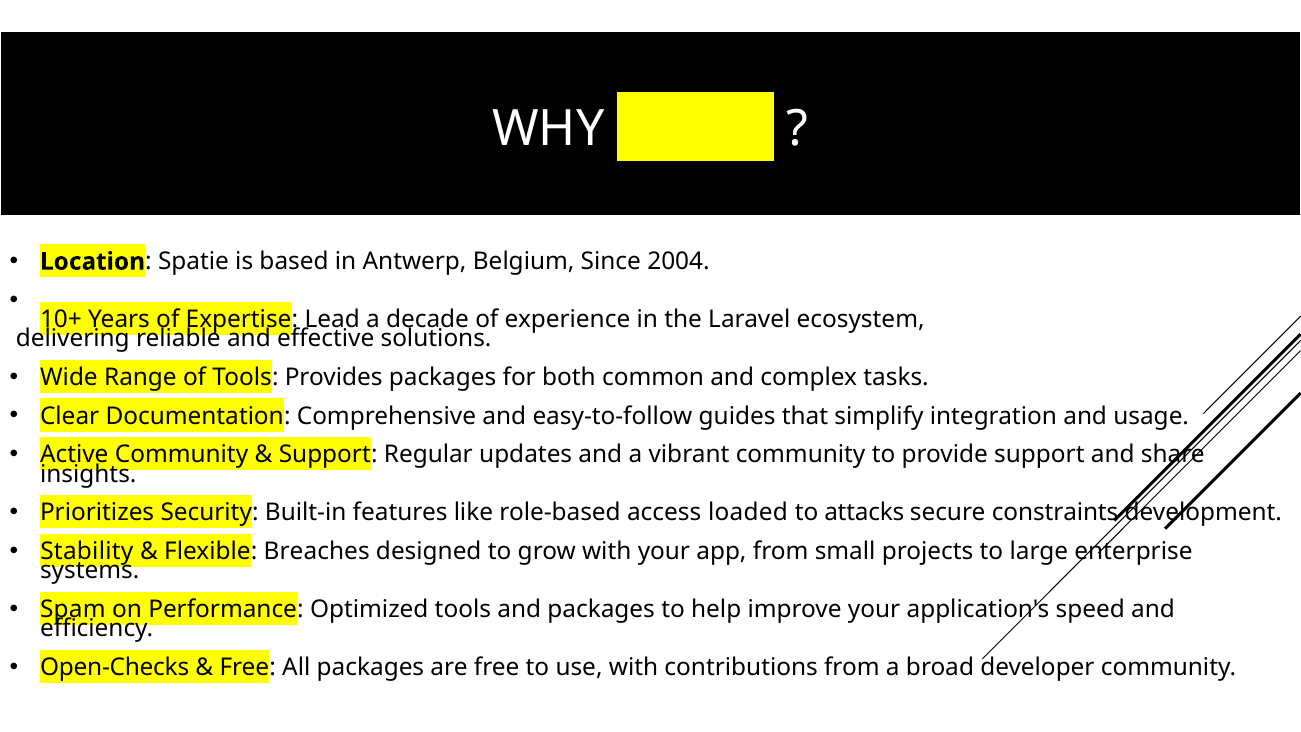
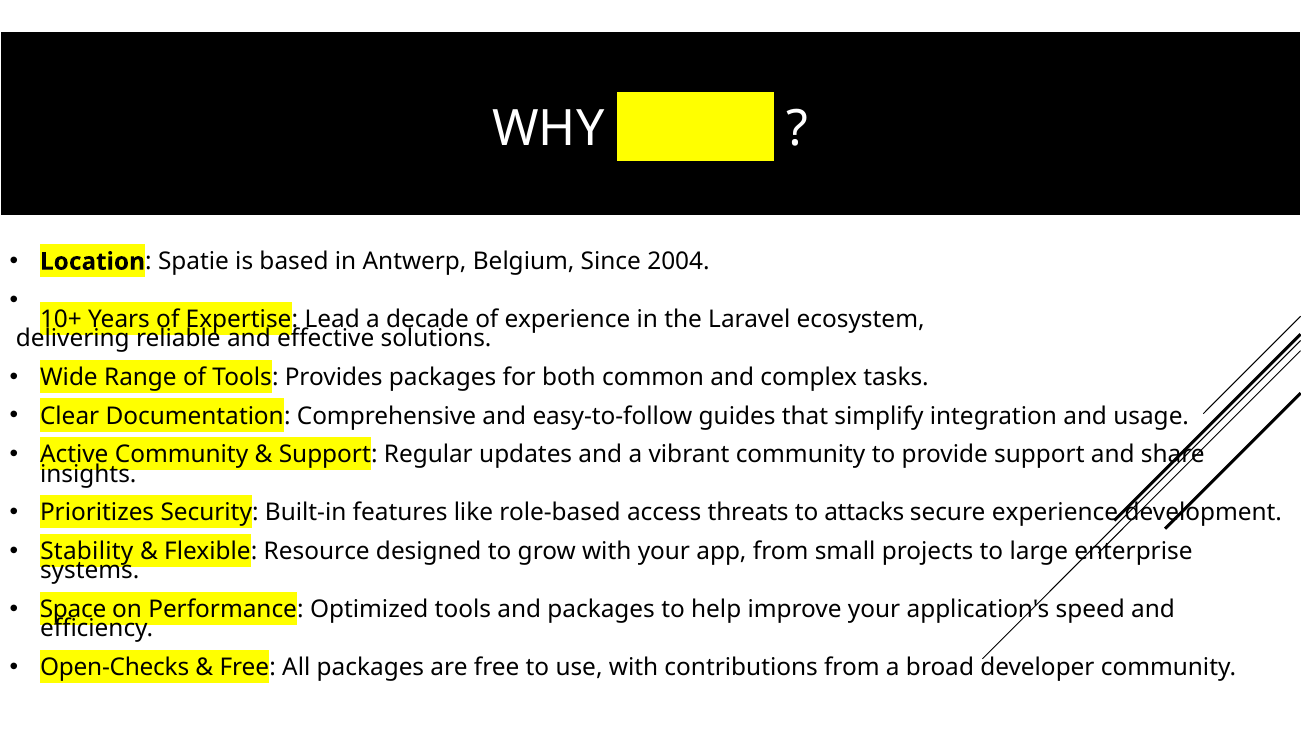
loaded: loaded -> threats (748, 513)
secure constraints: constraints -> experience (1055, 513)
Breaches: Breaches -> Resource (317, 551)
Spam: Spam -> Space (73, 609)
